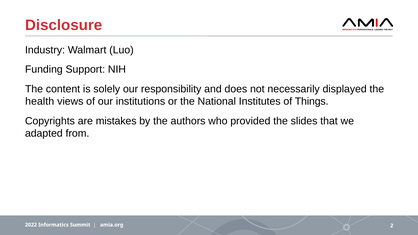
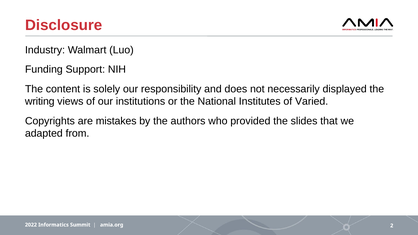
health: health -> writing (40, 101)
Things: Things -> Varied (312, 101)
